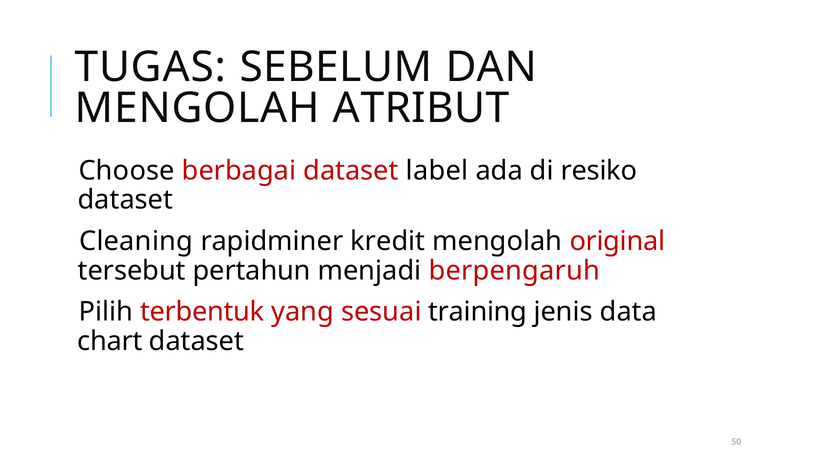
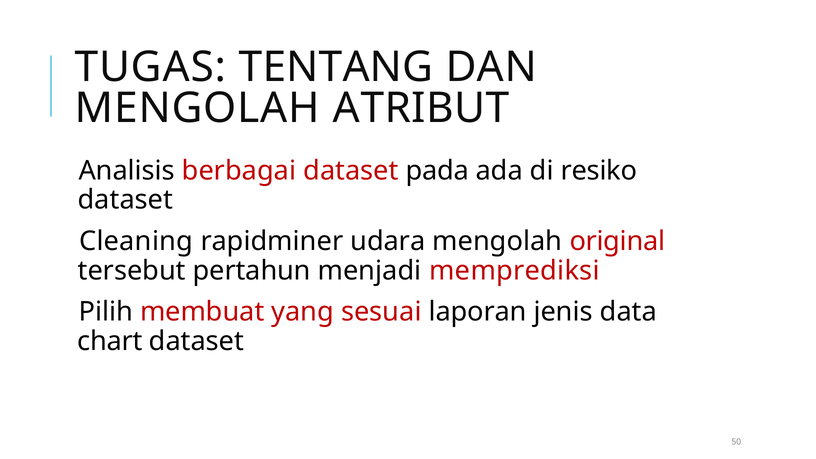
SEBELUM: SEBELUM -> TENTANG (336, 67)
Choose: Choose -> Analisis (127, 171)
label: label -> pada (437, 171)
kredit: kredit -> udara (388, 241)
berpengaruh: berpengaruh -> memprediksi (515, 271)
terbentuk: terbentuk -> membuat (202, 312)
training: training -> laporan (478, 312)
